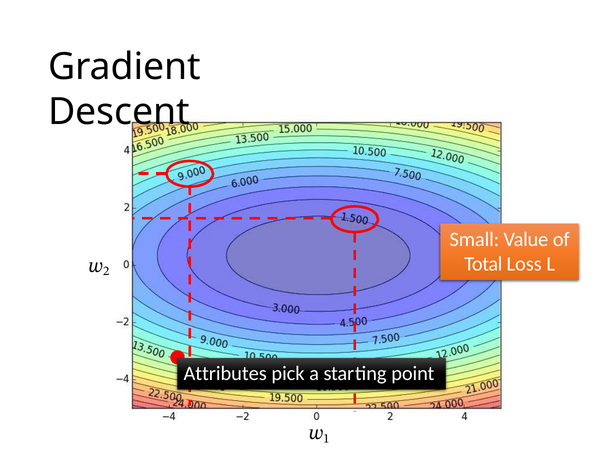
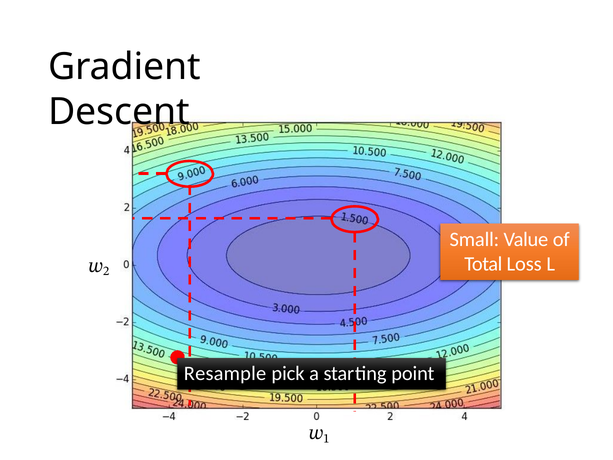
Attributes: Attributes -> Resample (225, 373)
